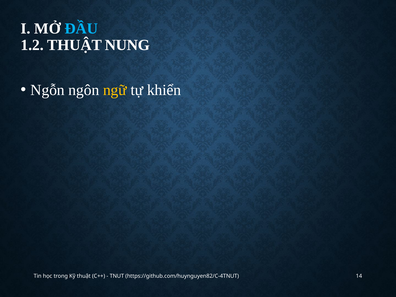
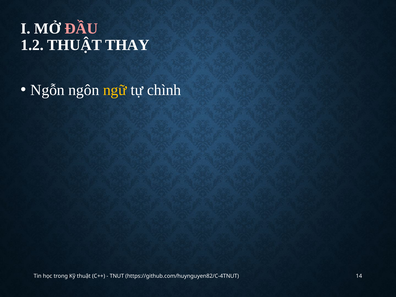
ĐẦU colour: light blue -> pink (81, 28)
NUNG: NUNG -> THAY (127, 45)
khiển: khiển -> chình (164, 90)
